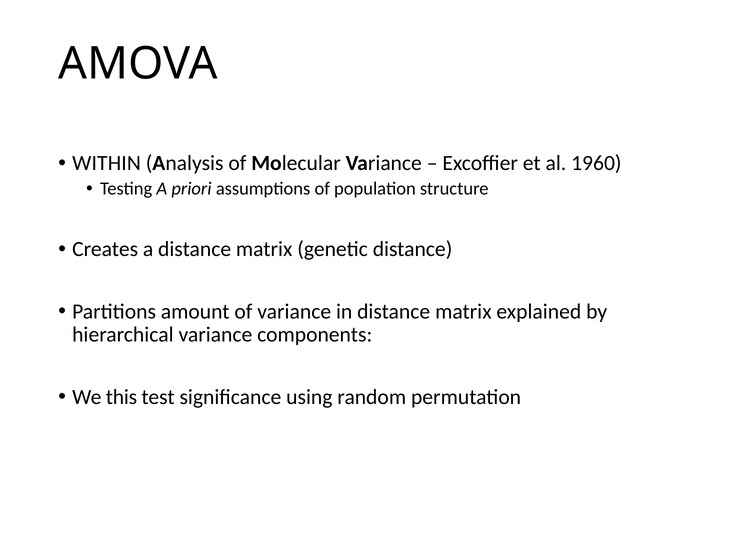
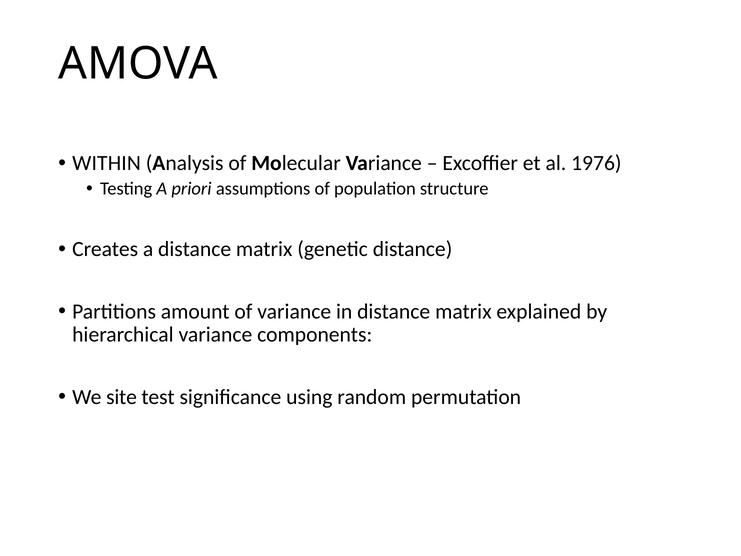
1960: 1960 -> 1976 (596, 163)
this: this -> site (122, 397)
